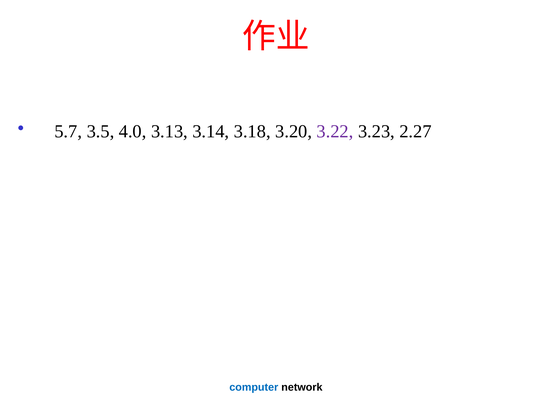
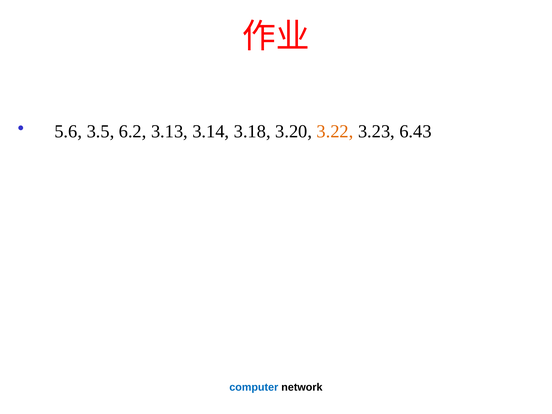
5.7: 5.7 -> 5.6 (68, 132)
4.0: 4.0 -> 6.2 (133, 132)
3.22 colour: purple -> orange (335, 132)
2.27: 2.27 -> 6.43 (416, 132)
